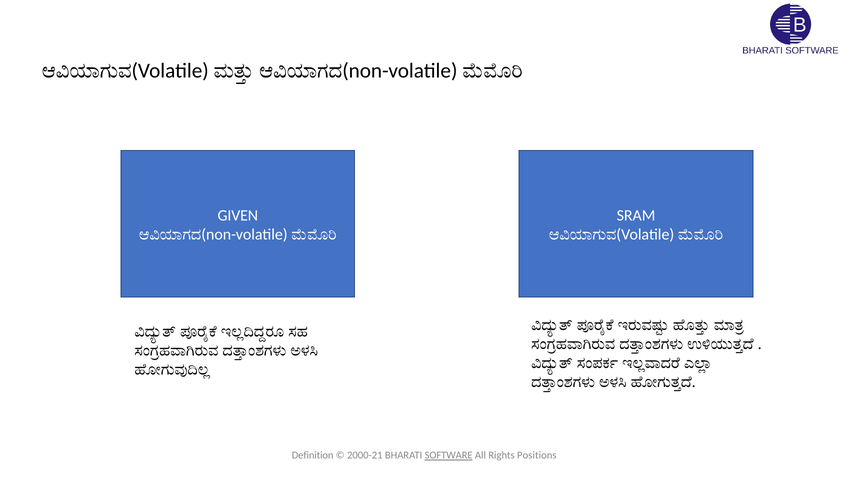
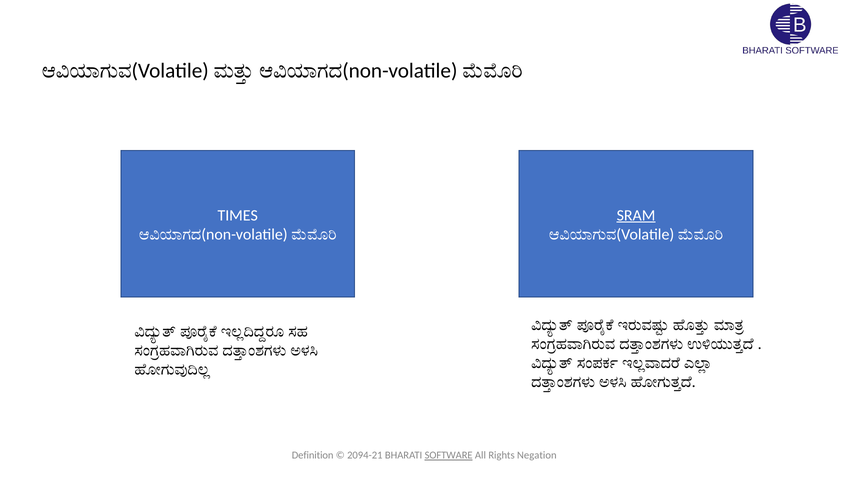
GIVEN: GIVEN -> TIMES (238, 216)
SRAM underline: none -> present (636, 216)
2000-21: 2000-21 -> 2094-21 (365, 456)
Positions: Positions -> Negation (537, 456)
